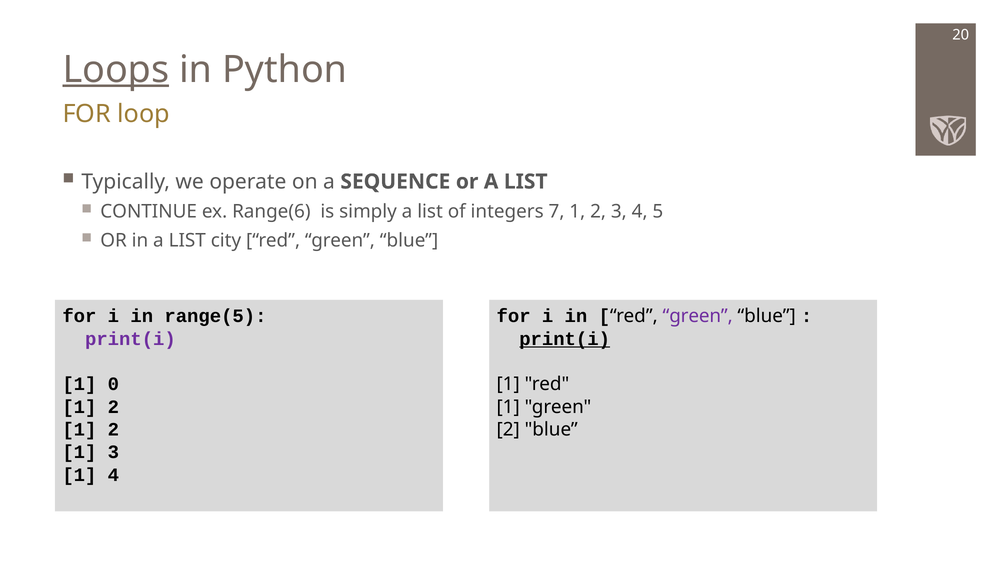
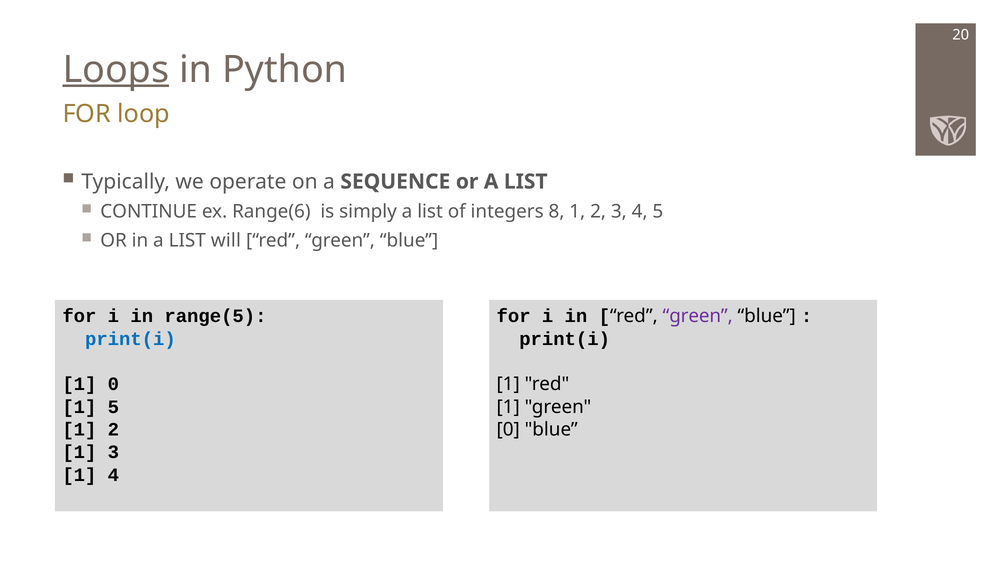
7: 7 -> 8 (557, 212)
city: city -> will (226, 241)
print(i colour: purple -> blue (130, 339)
print(i underline: present -> none (565, 339)
2: 2 -> 5 (113, 407)
2: 2 -> 0 (508, 430)
